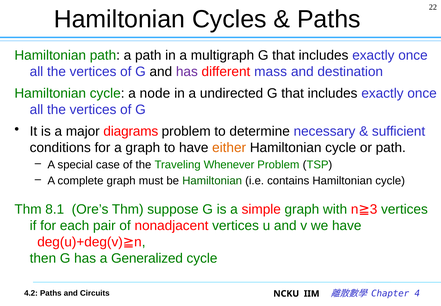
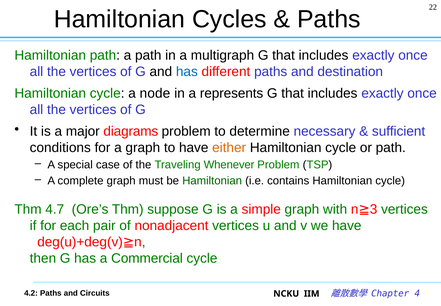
has colour: purple -> blue (187, 72)
different mass: mass -> paths (271, 72)
undirected: undirected -> represents (232, 93)
8.1: 8.1 -> 4.7 (55, 209)
Generalized: Generalized -> Commercial (147, 258)
